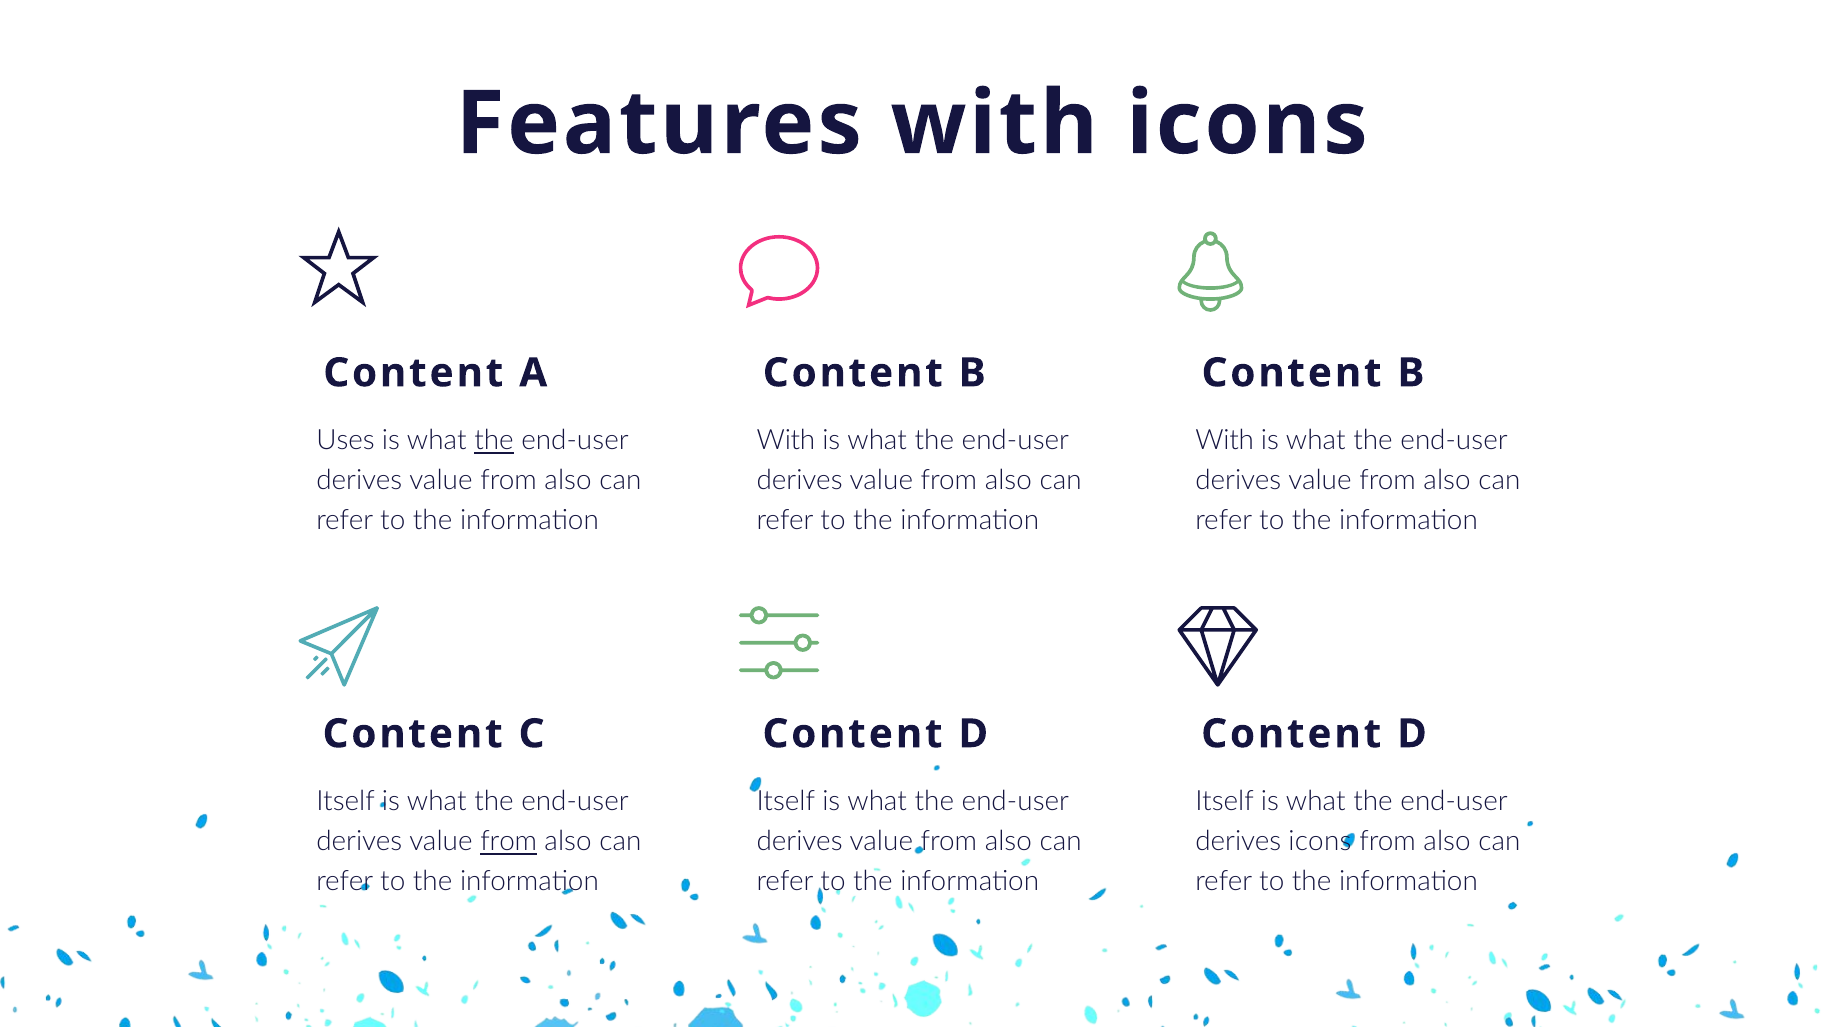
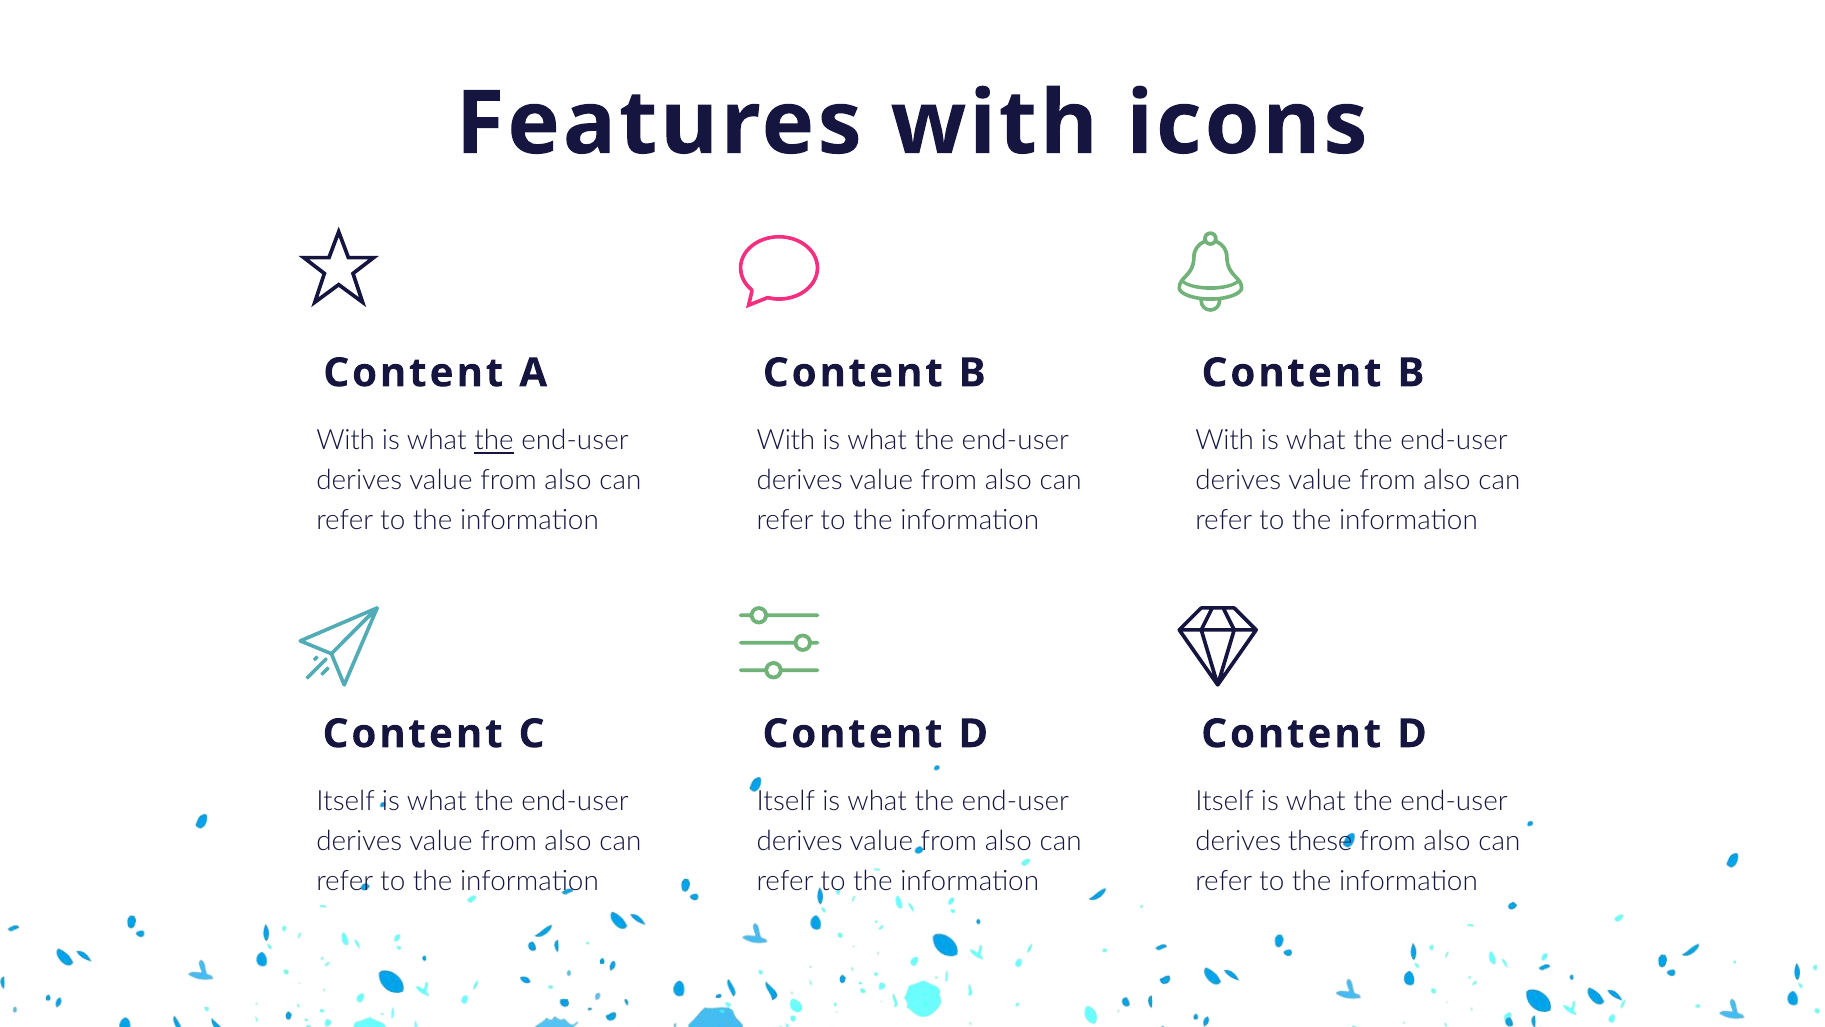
Uses: Uses -> With (346, 441)
from underline: present -> none (509, 841)
derives icons: icons -> these (1320, 841)
